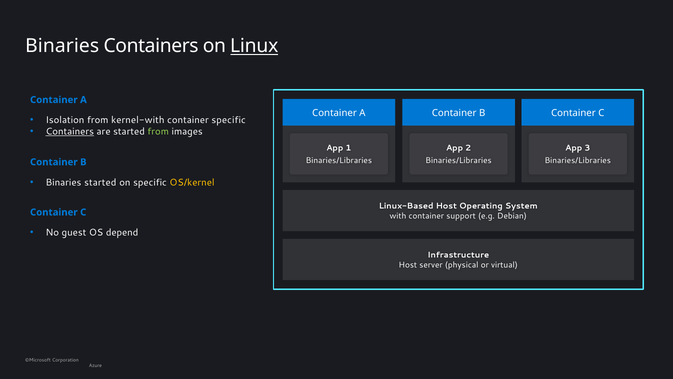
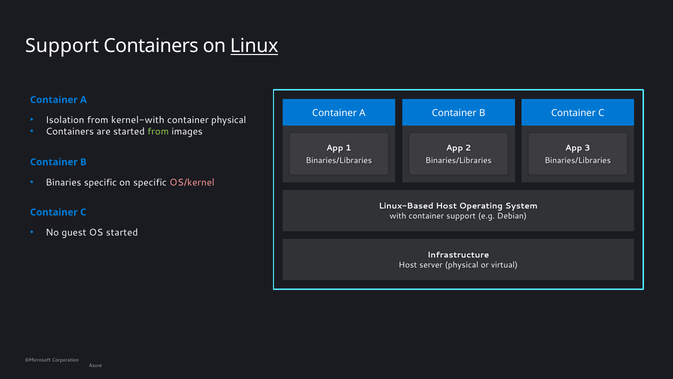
Binaries: Binaries -> Support (62, 46)
container specific: specific -> physical (229, 120)
Containers underline: present -> none (70, 132)
Binaries started: started -> specific (100, 182)
OS/kernel colour: yellow -> pink (192, 182)
OS depend: depend -> started (122, 232)
